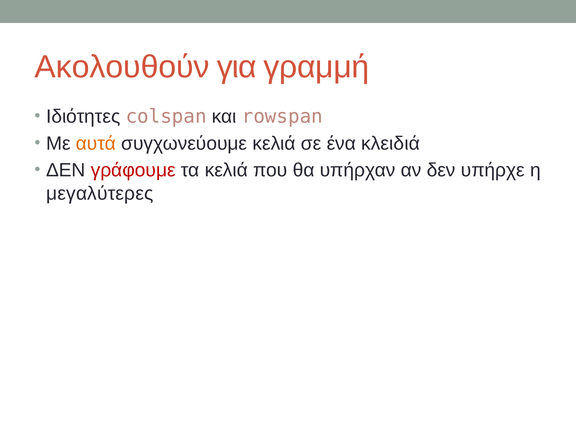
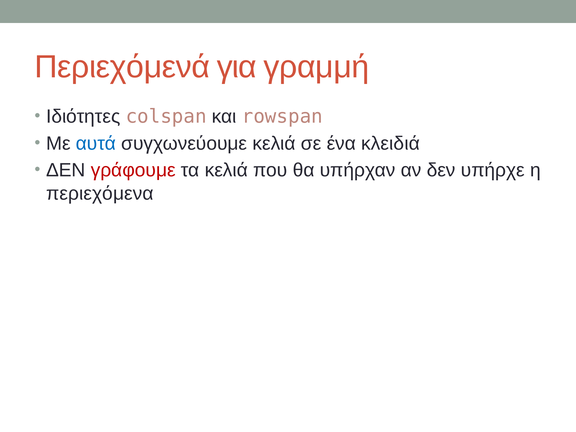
Ακολουθούν: Ακολουθούν -> Περιεχόμενά (122, 67)
αυτά colour: orange -> blue (96, 143)
μεγαλύτερες: μεγαλύτερες -> περιεχόμενα (100, 193)
